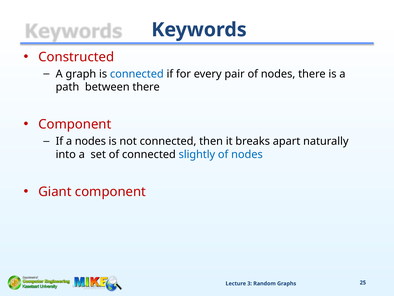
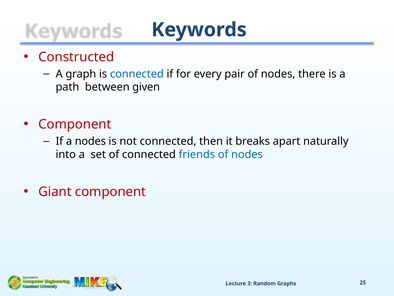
between there: there -> given (146, 87)
slightly: slightly -> friends (197, 154)
